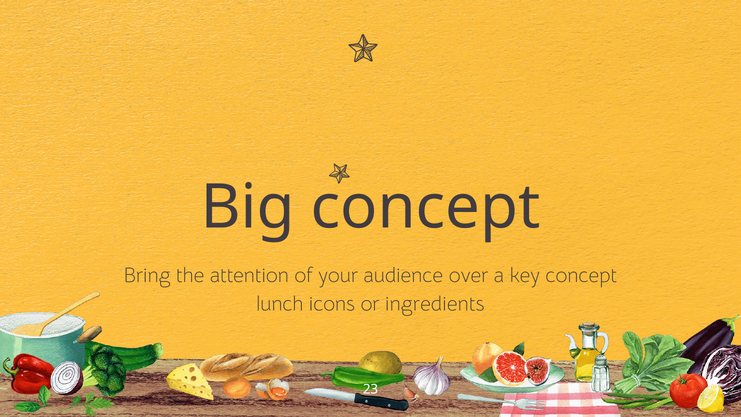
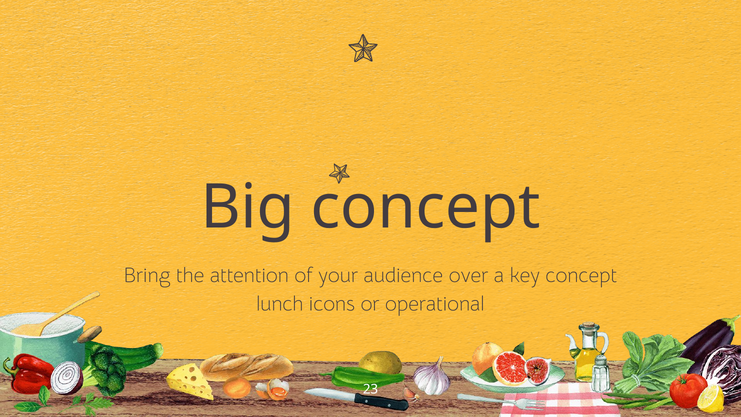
ingredients: ingredients -> operational (435, 304)
